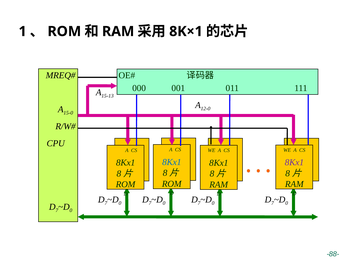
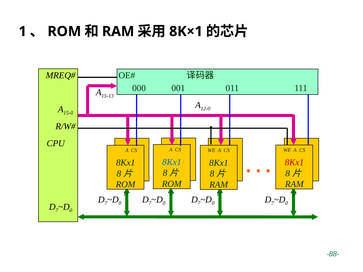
8Kx1 colour: purple -> red (294, 163)
